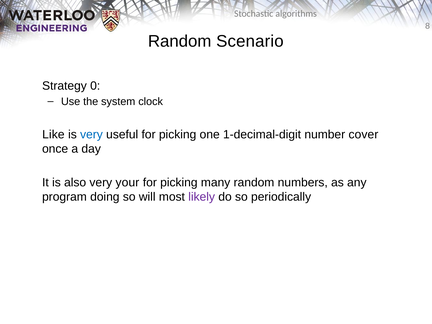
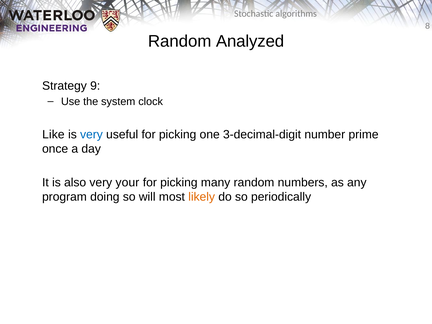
Scenario: Scenario -> Analyzed (250, 41)
0: 0 -> 9 (95, 86)
1-decimal-digit: 1-decimal-digit -> 3-decimal-digit (262, 135)
cover: cover -> prime (364, 135)
likely colour: purple -> orange (202, 197)
